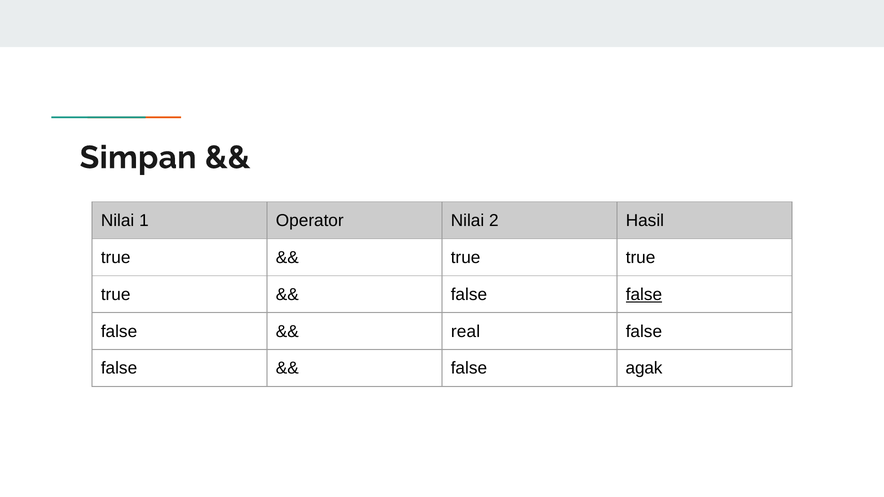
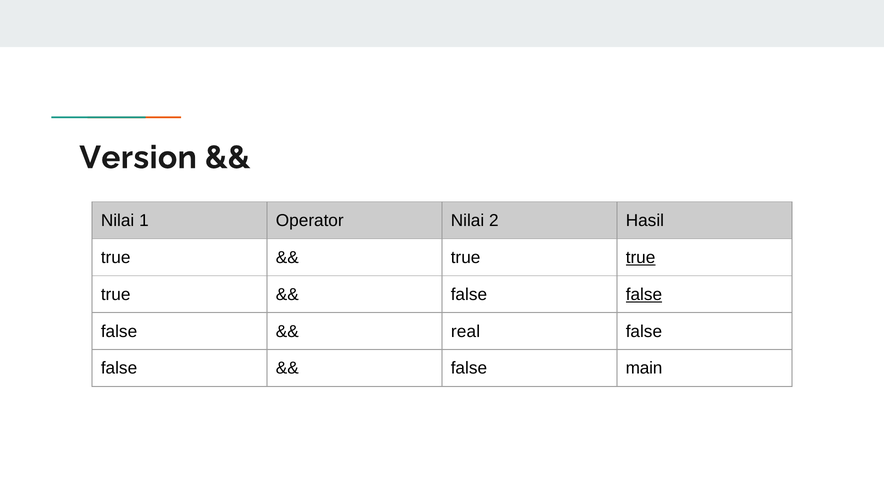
Simpan: Simpan -> Version (138, 158)
true underline: none -> present (641, 258)
agak: agak -> main (644, 368)
